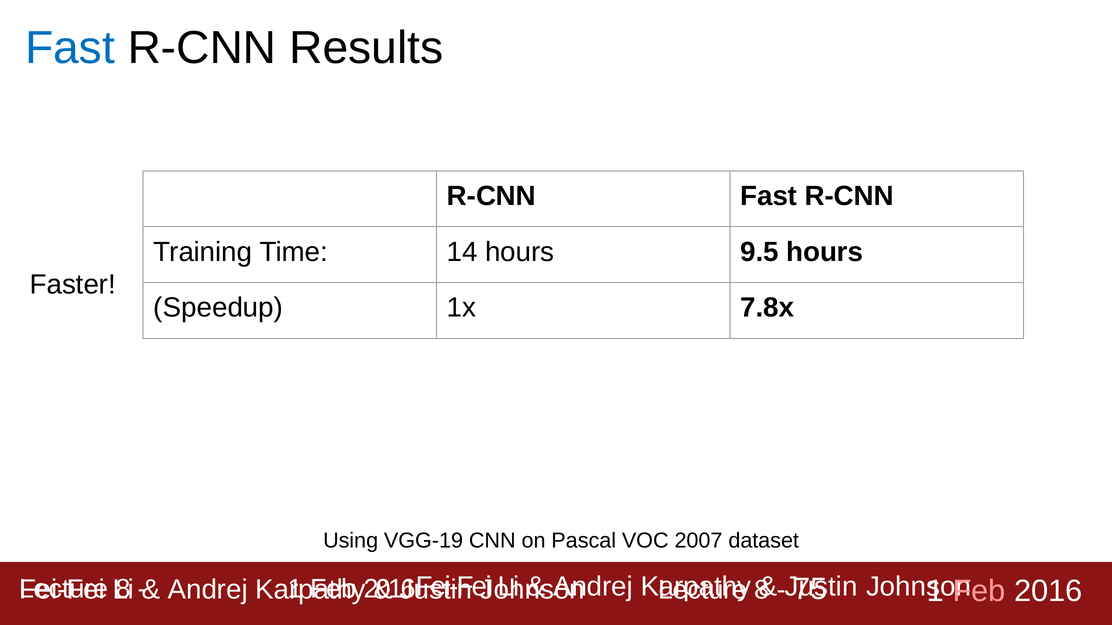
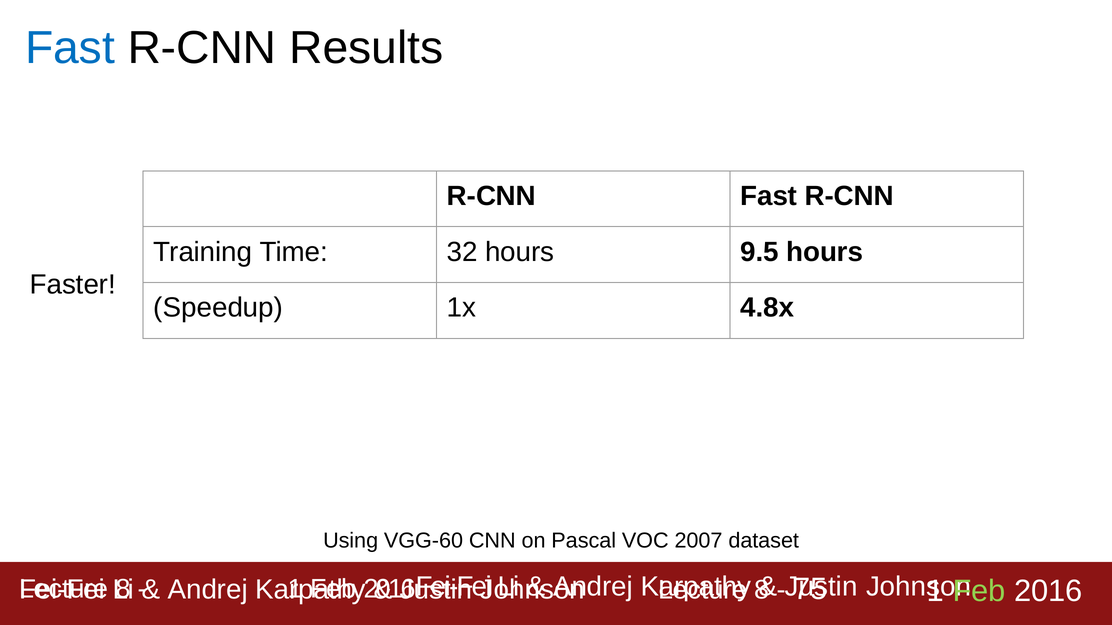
14: 14 -> 32 (462, 252)
7.8x: 7.8x -> 4.8x (767, 308)
VGG-19: VGG-19 -> VGG-60 (423, 541)
Feb colour: pink -> light green (979, 591)
